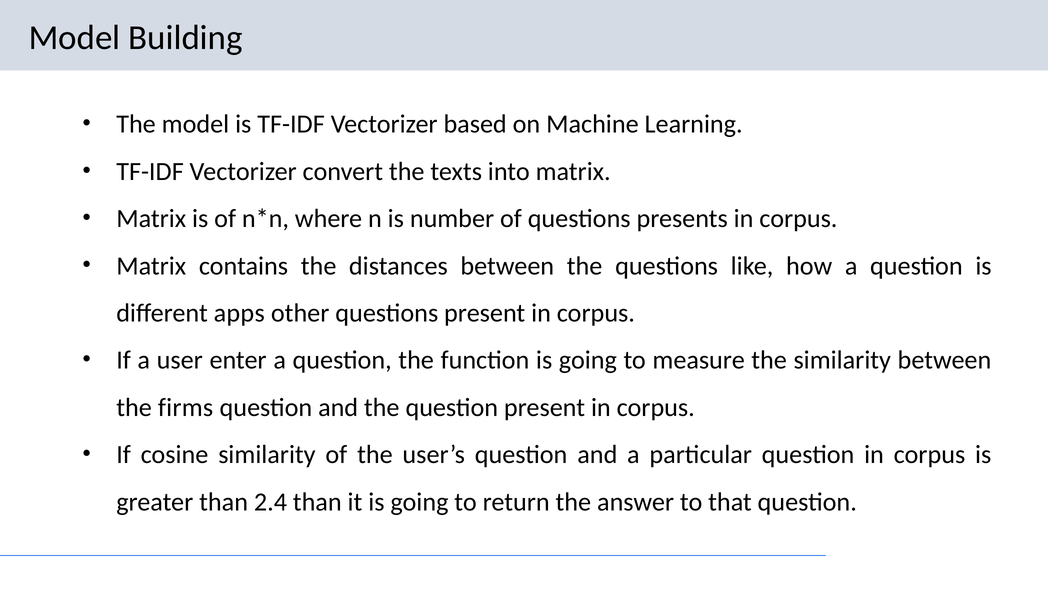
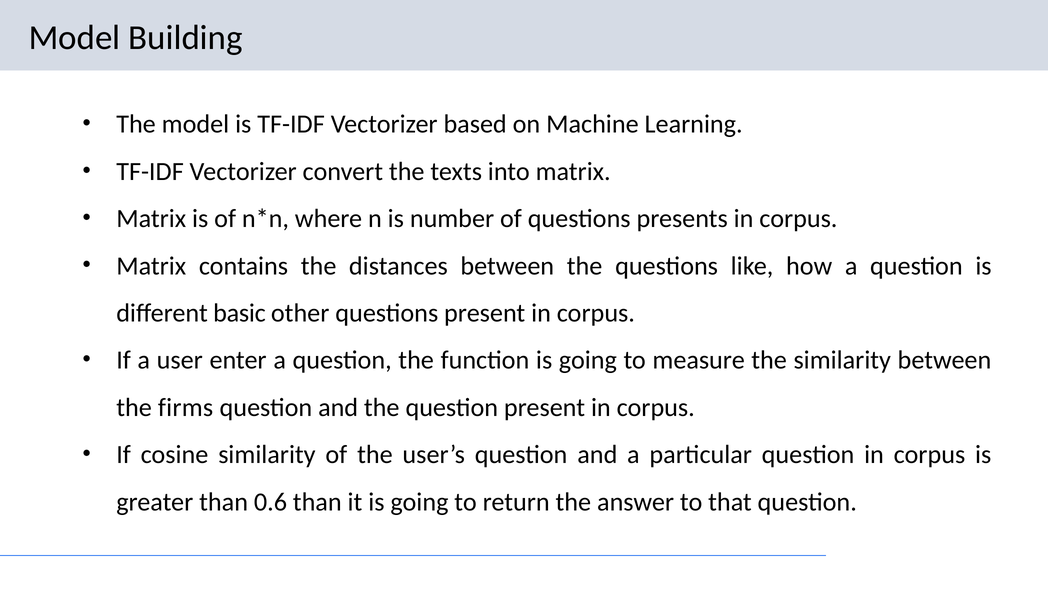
apps: apps -> basic (239, 313)
2.4: 2.4 -> 0.6 (271, 501)
